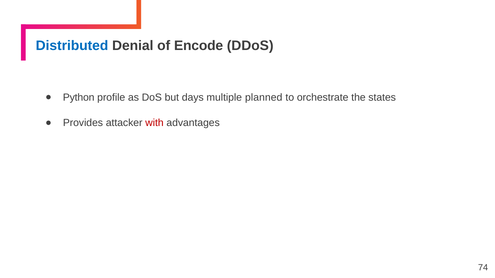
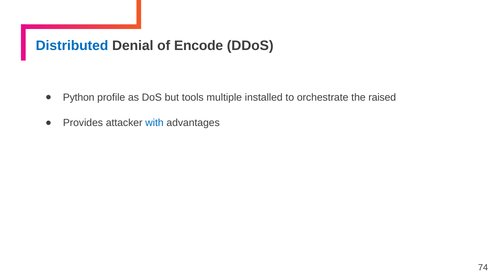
days: days -> tools (193, 98)
planned: planned -> installed (264, 98)
states: states -> raised (382, 98)
with colour: red -> blue (154, 123)
